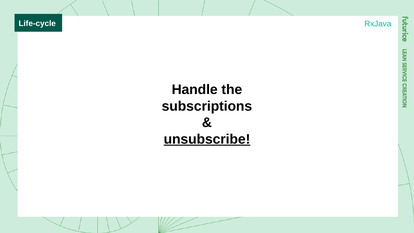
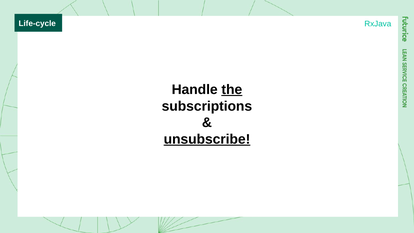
the underline: none -> present (232, 90)
